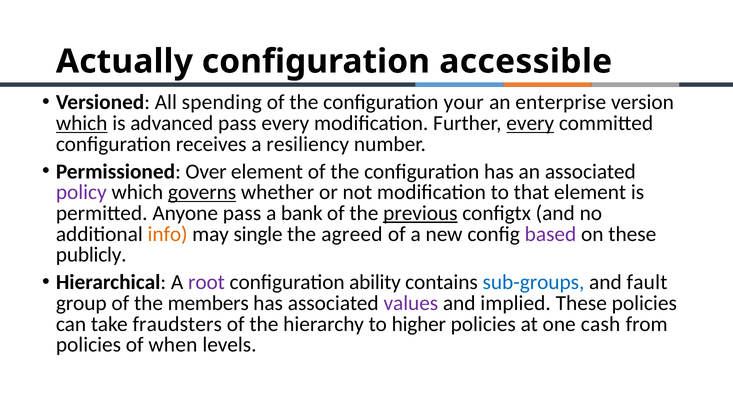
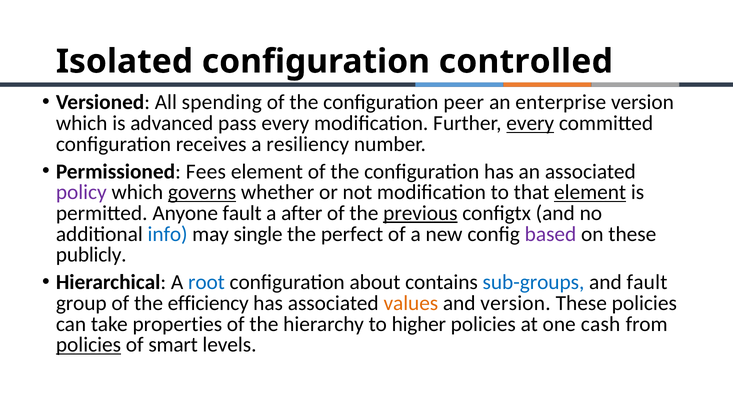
Actually: Actually -> Isolated (124, 62)
accessible: accessible -> controlled (526, 62)
your: your -> peer (464, 103)
which underline: present -> none (82, 123)
Over: Over -> Fees (206, 172)
element underline: none -> present (590, 193)
Anyone pass: pass -> fault (242, 213)
bank: bank -> after (302, 213)
info colour: orange -> blue (168, 234)
agreed: agreed -> perfect (352, 234)
root colour: purple -> blue (206, 283)
ability: ability -> about (375, 283)
members: members -> efficiency (208, 303)
values colour: purple -> orange (411, 303)
and implied: implied -> version (516, 303)
fraudsters: fraudsters -> properties (177, 324)
policies underline: none -> present (88, 345)
when: when -> smart (173, 345)
